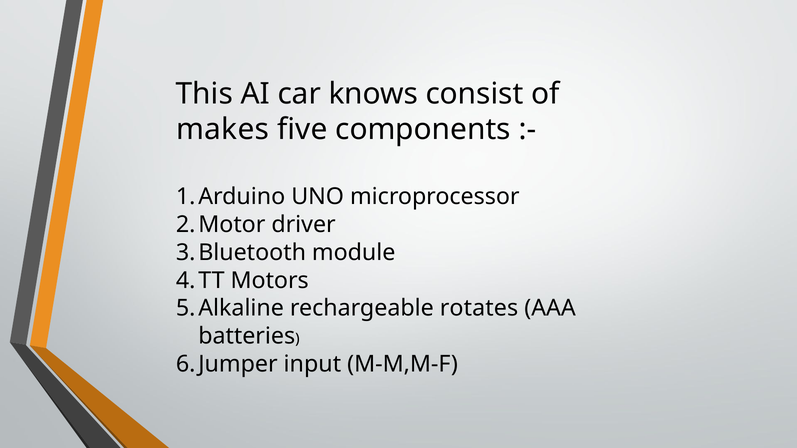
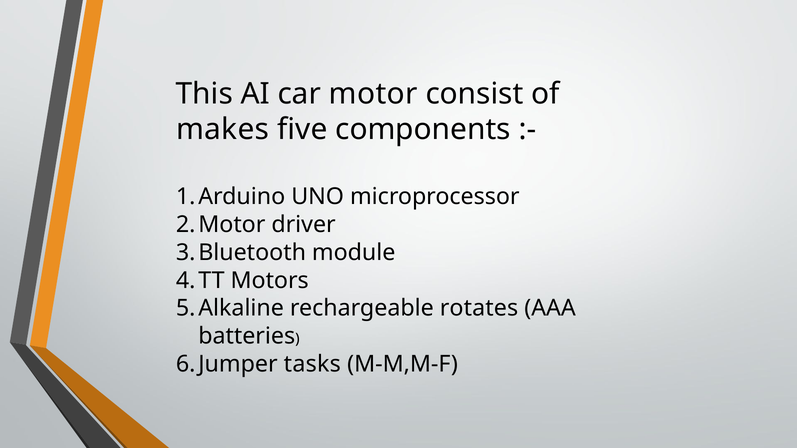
knows: knows -> motor (373, 94)
input: input -> tasks (312, 364)
